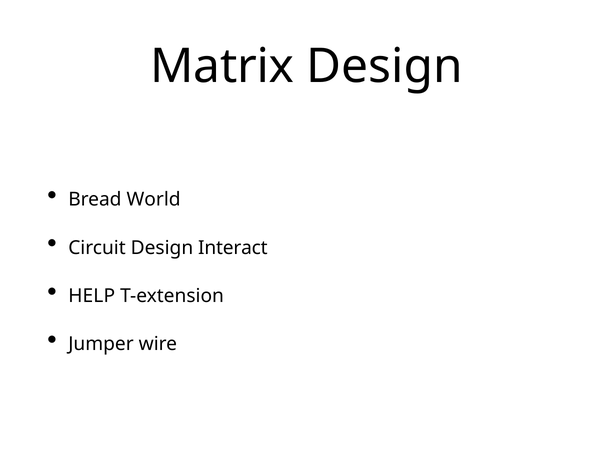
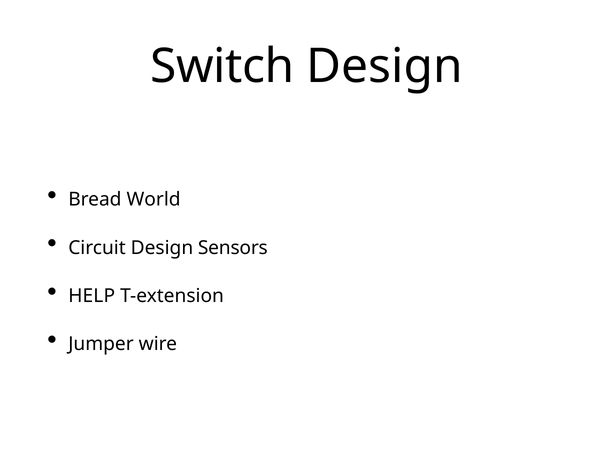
Matrix: Matrix -> Switch (222, 66)
Interact: Interact -> Sensors (233, 248)
